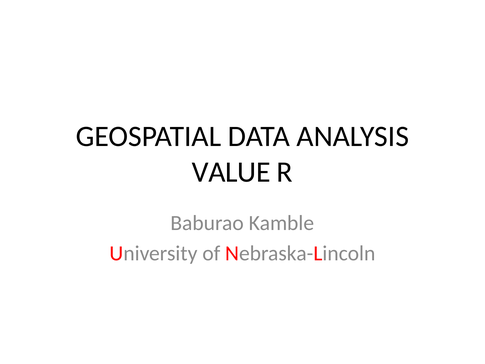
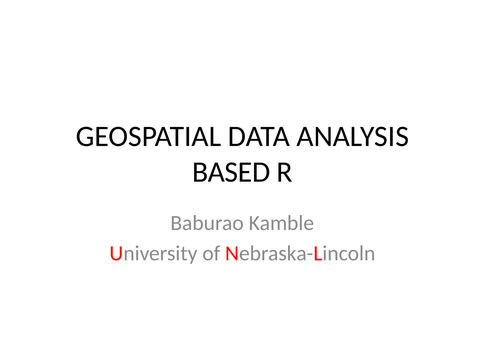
VALUE: VALUE -> BASED (231, 172)
